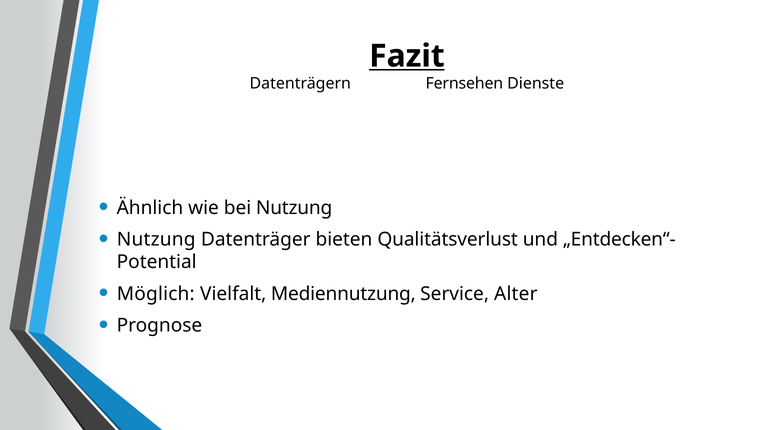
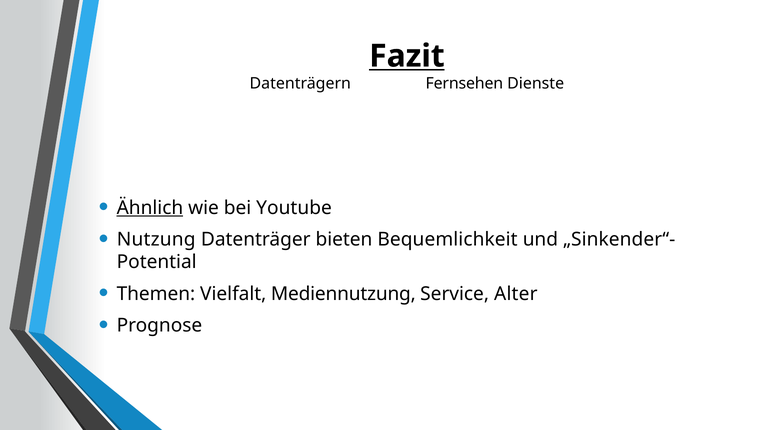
Ähnlich underline: none -> present (150, 208)
bei Nutzung: Nutzung -> Youtube (294, 208)
Qualitätsverlust: Qualitätsverlust -> Bequemlichkeit (448, 239)
„Entdecken“-: „Entdecken“- -> „Sinkender“- (619, 239)
Möglich: Möglich -> Themen (156, 294)
